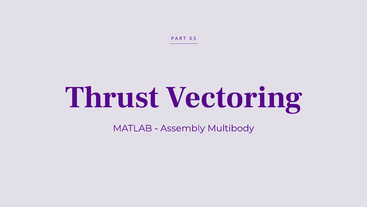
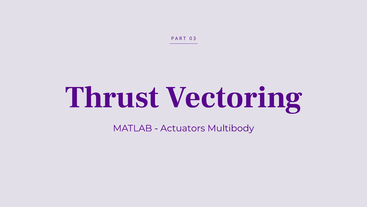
Assembly: Assembly -> Actuators (183, 128)
